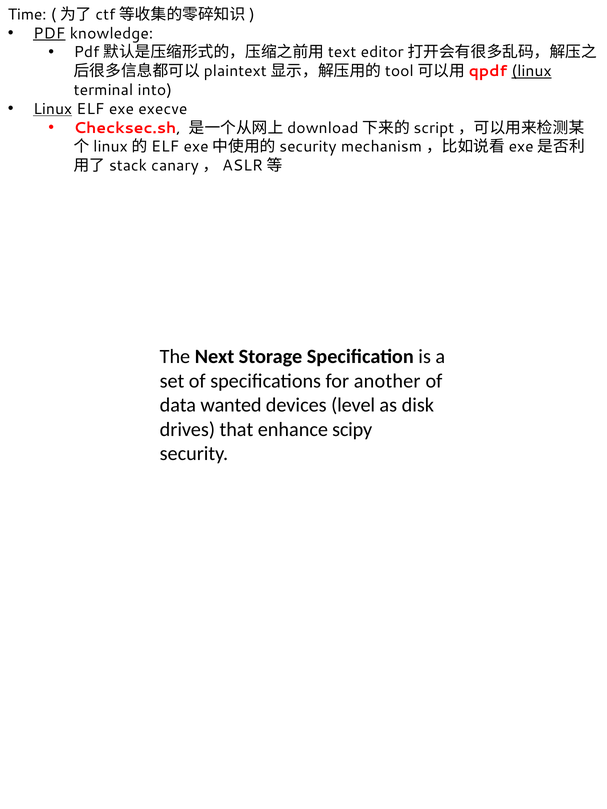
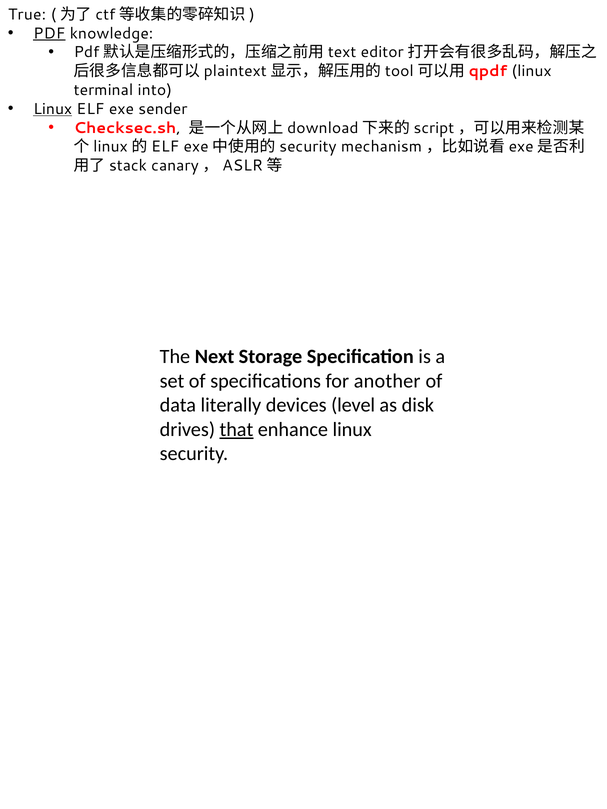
Time: Time -> True (27, 15)
linux underline: present -> none (531, 71)
execve: execve -> sender (163, 109)
wanted: wanted -> literally (231, 405)
that underline: none -> present (236, 430)
enhance scipy: scipy -> linux (352, 430)
